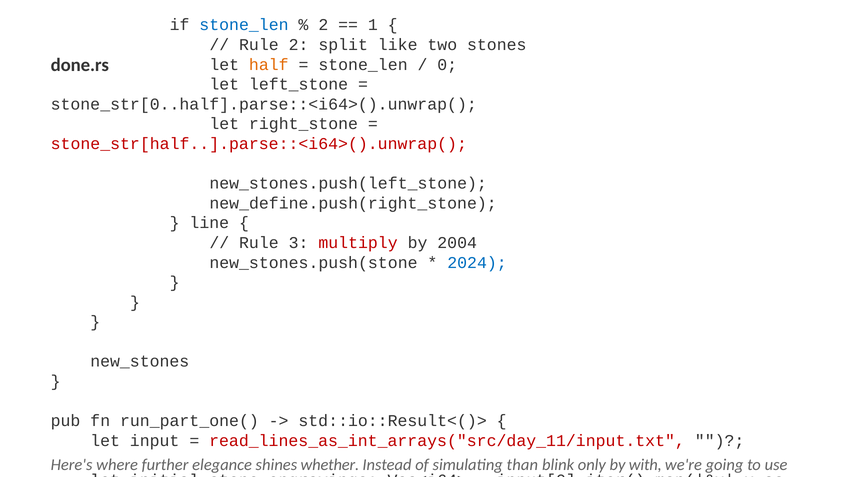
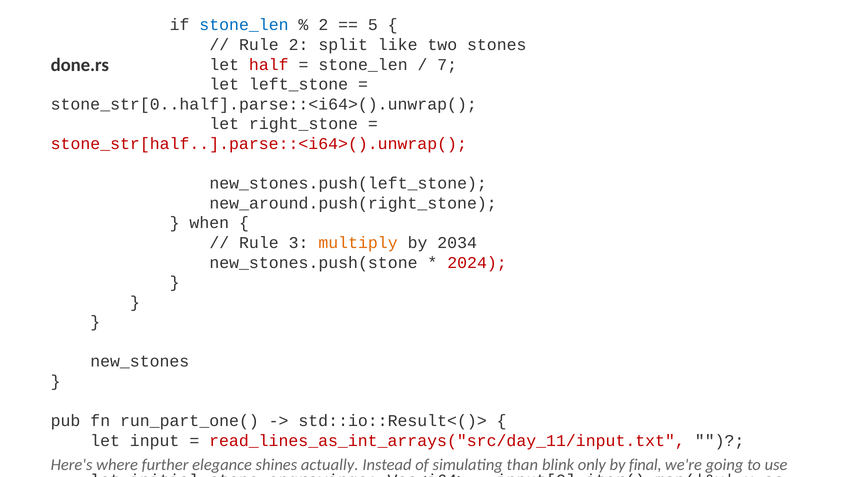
1: 1 -> 5 (373, 25)
half colour: orange -> red (269, 65)
0: 0 -> 7 (447, 65)
new_define.push(right_stone: new_define.push(right_stone -> new_around.push(right_stone (353, 203)
line: line -> when (209, 223)
multiply colour: red -> orange (358, 243)
2004: 2004 -> 2034 (457, 243)
2024 colour: blue -> red (477, 263)
whether: whether -> actually (330, 465)
with: with -> final (645, 465)
